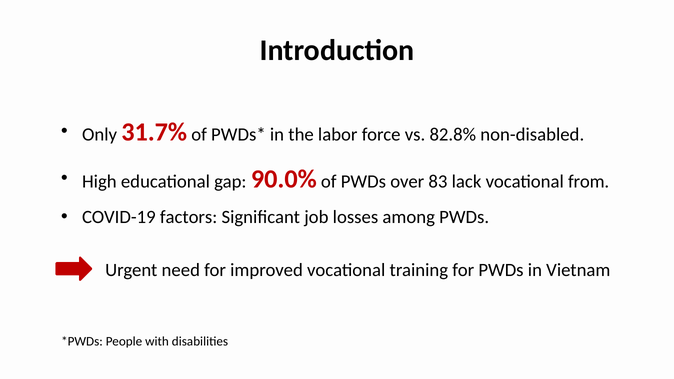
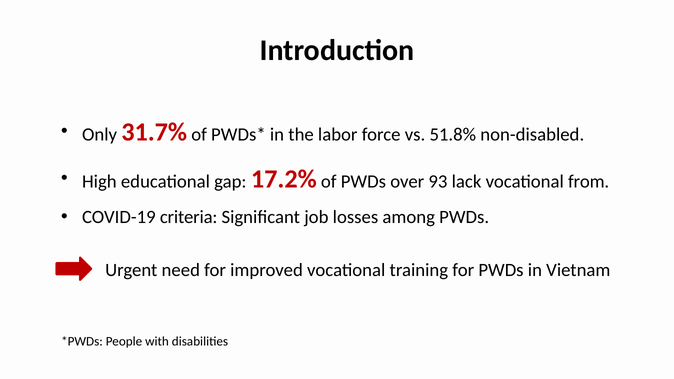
82.8%: 82.8% -> 51.8% (453, 135)
90.0%: 90.0% -> 17.2% (284, 179)
83: 83 -> 93 (438, 182)
factors: factors -> criteria (189, 217)
